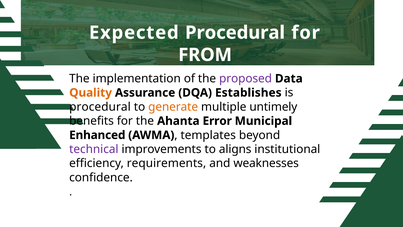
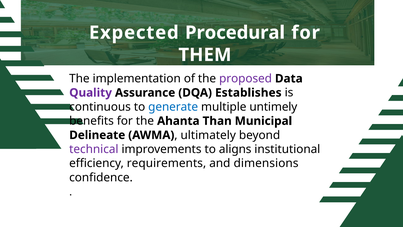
FROM: FROM -> THEM (205, 55)
Quality colour: orange -> purple (91, 93)
procedural: procedural -> continuous (100, 107)
generate colour: orange -> blue (173, 107)
Error: Error -> Than (217, 121)
Enhanced: Enhanced -> Delineate (97, 135)
templates: templates -> ultimately (208, 135)
weaknesses: weaknesses -> dimensions (266, 163)
